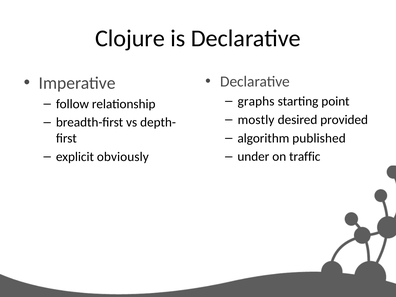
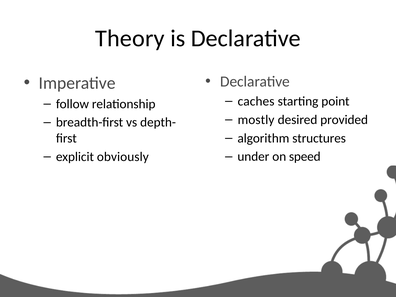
Clojure: Clojure -> Theory (130, 38)
graphs: graphs -> caches (256, 101)
published: published -> structures (319, 138)
traffic: traffic -> speed (305, 157)
